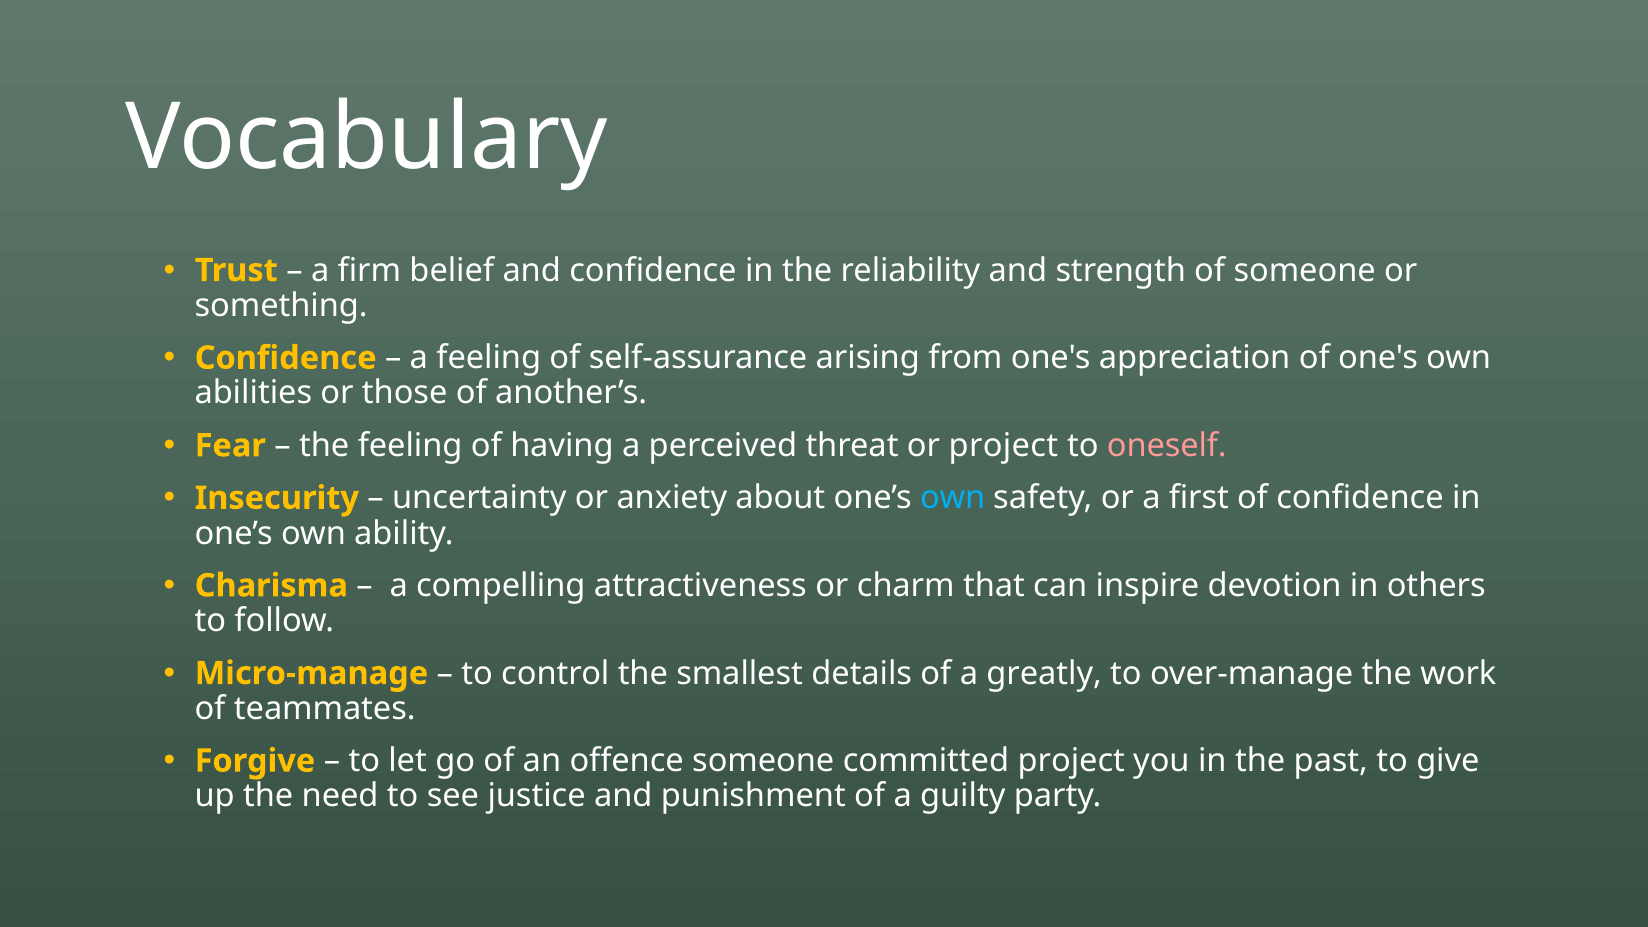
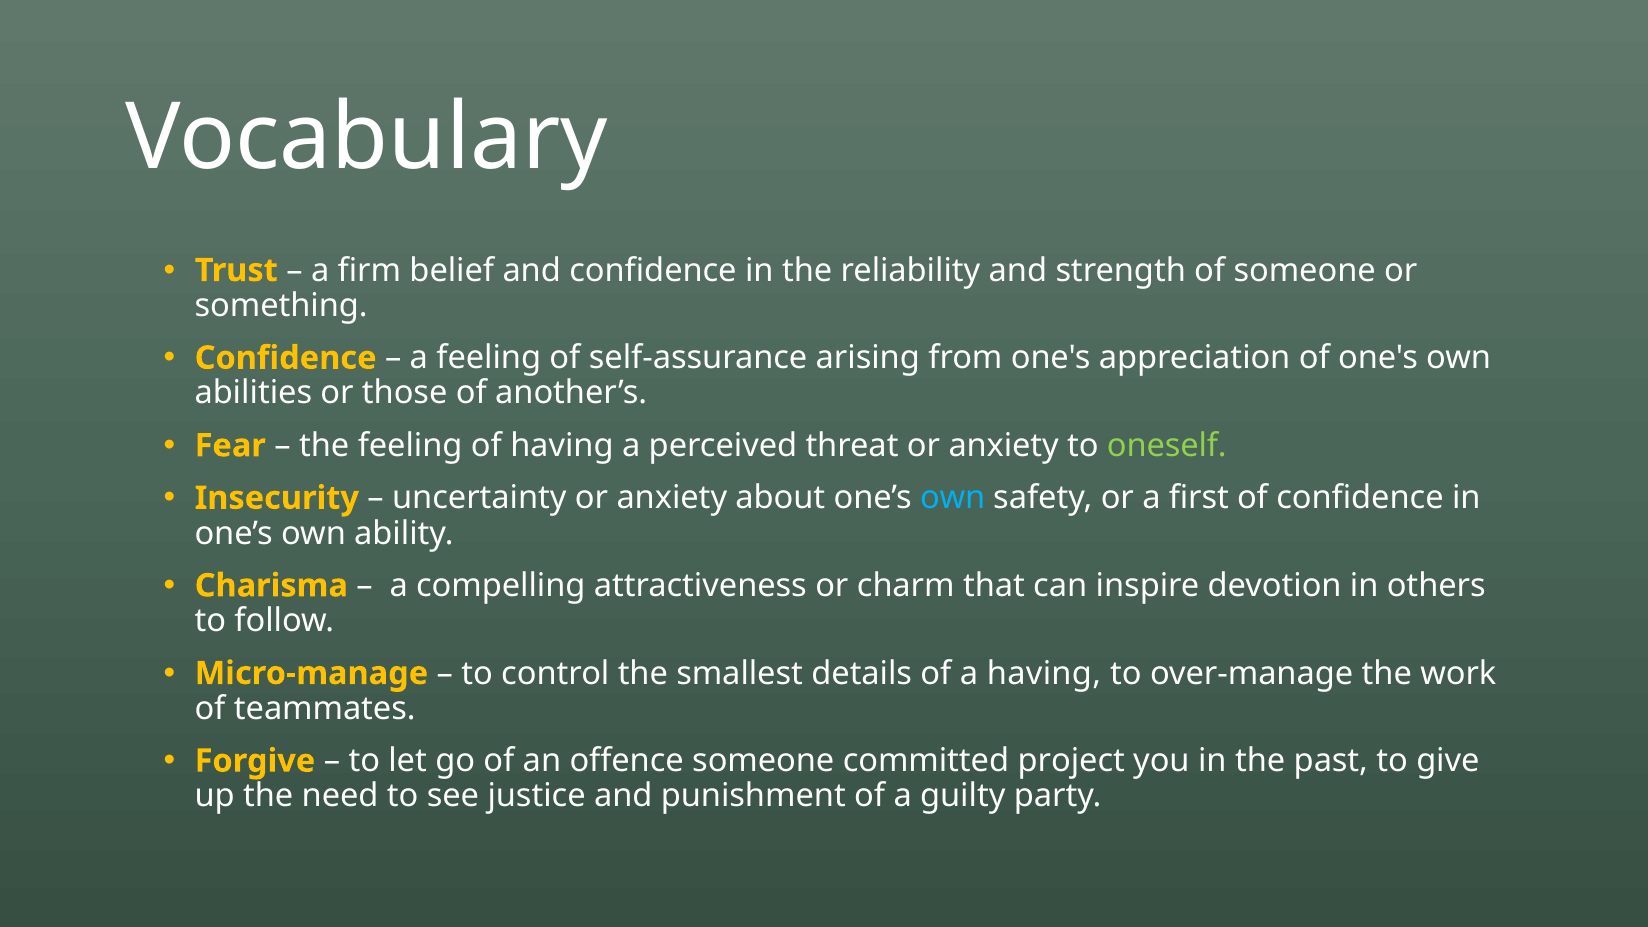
threat or project: project -> anxiety (1004, 446)
oneself colour: pink -> light green (1167, 446)
a greatly: greatly -> having (1044, 673)
